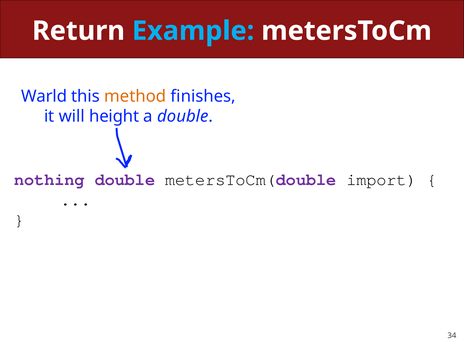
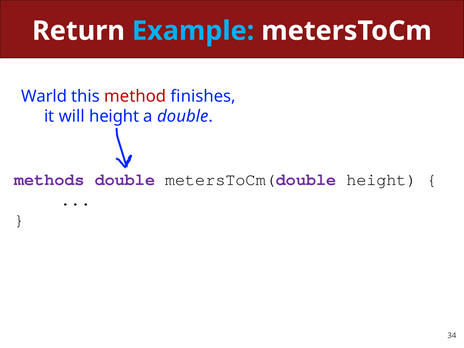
method colour: orange -> red (135, 96)
nothing: nothing -> methods (49, 180)
metersToCm(double import: import -> height (382, 180)
